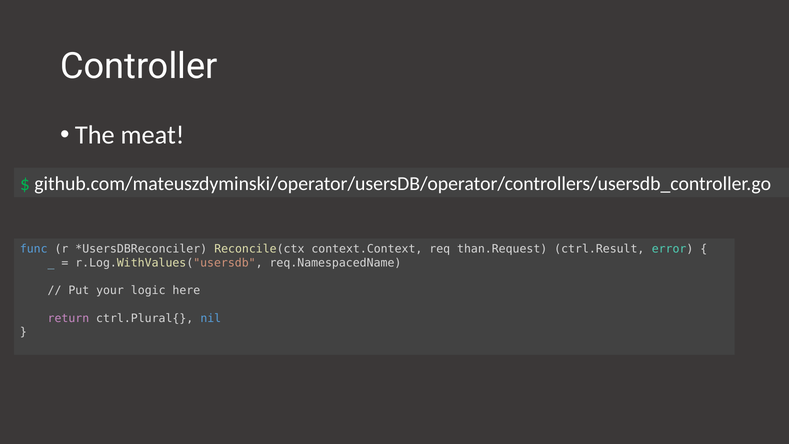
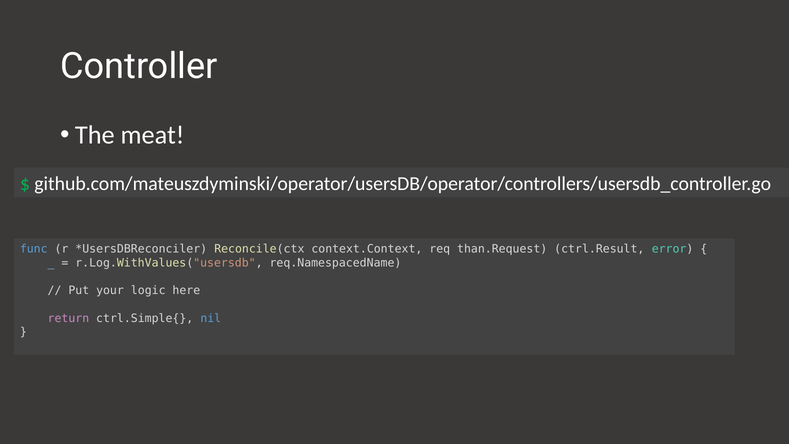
ctrl.Plural{: ctrl.Plural{ -> ctrl.Simple{ (145, 318)
